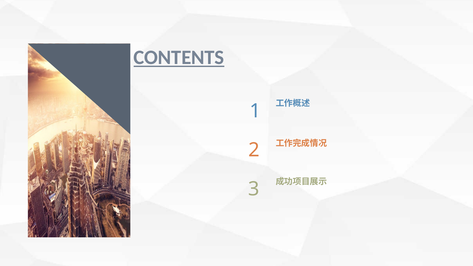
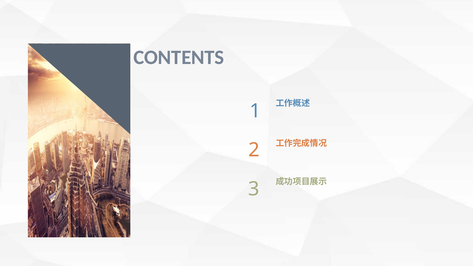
CONTENTS underline: present -> none (179, 58)
